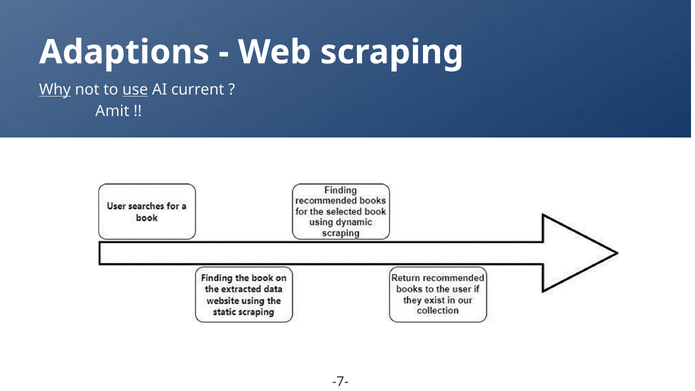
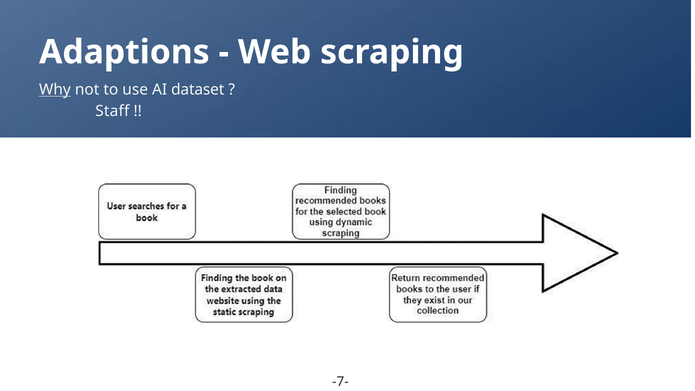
use underline: present -> none (135, 90)
current: current -> dataset (198, 90)
Amit: Amit -> Staff (112, 111)
